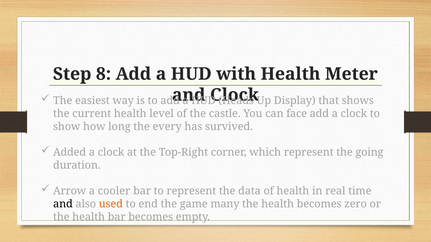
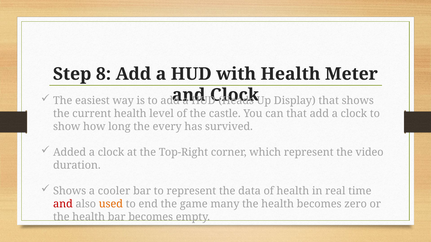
can face: face -> that (297, 114)
going: going -> video (370, 153)
Arrow: Arrow -> Shows (70, 191)
and colour: black -> red (63, 204)
